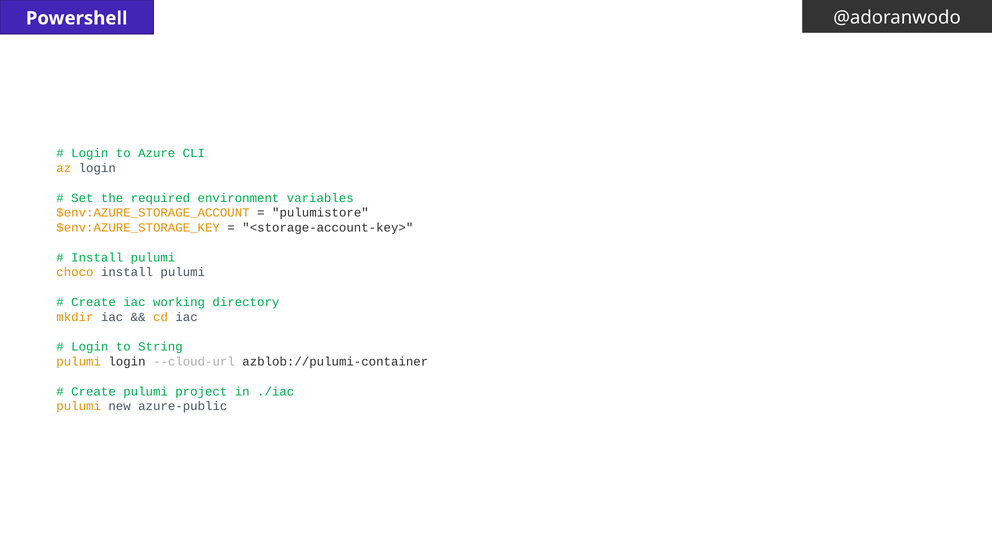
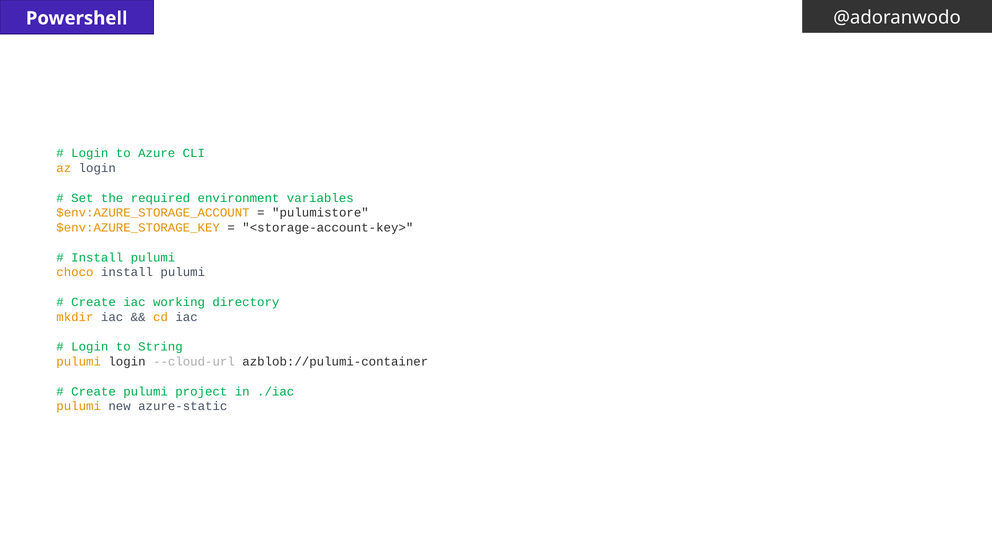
azure-public: azure-public -> azure-static (183, 406)
